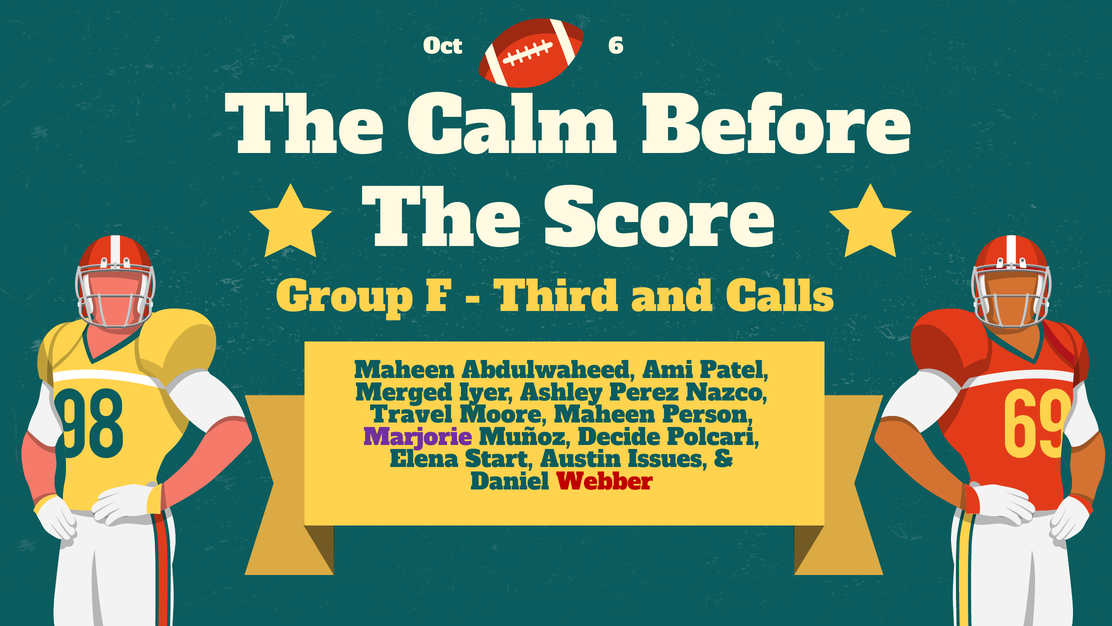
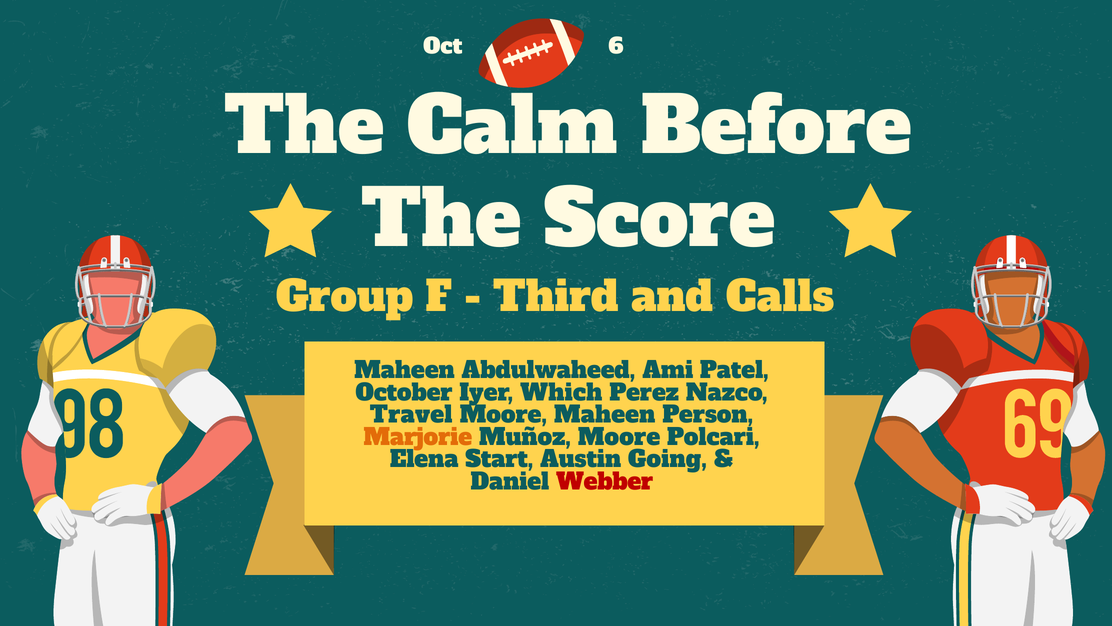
Merged: Merged -> October (404, 393)
Ashley: Ashley -> Which (561, 393)
Marjorie colour: purple -> orange (418, 437)
Muñoz Decide: Decide -> Moore (619, 437)
Issues: Issues -> Going (668, 459)
